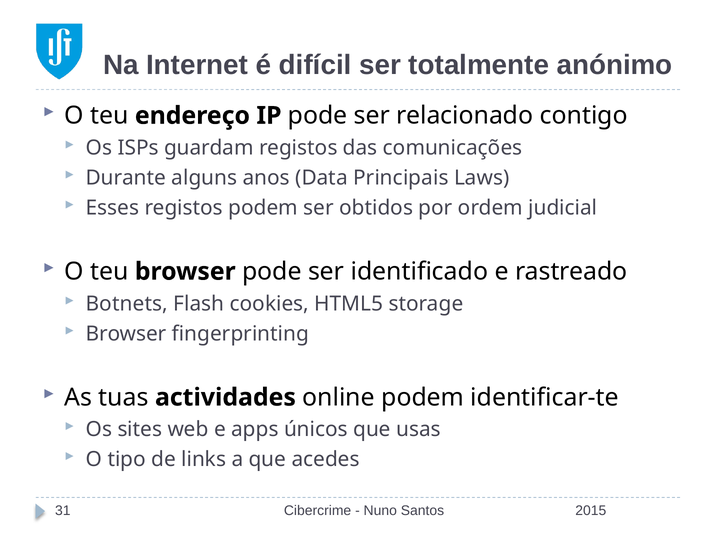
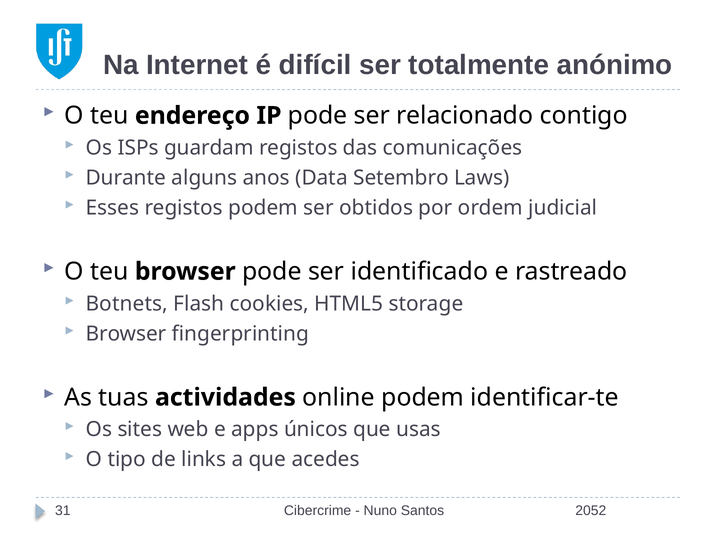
Principais: Principais -> Setembro (401, 178)
2015: 2015 -> 2052 (591, 511)
